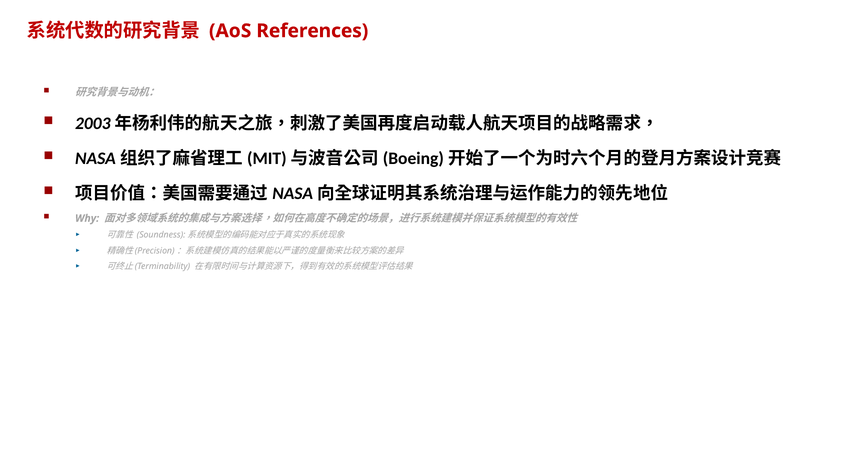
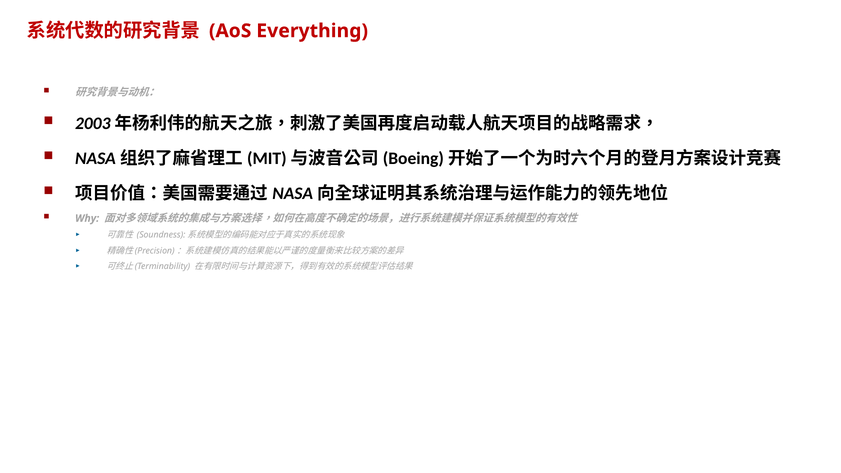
References: References -> Everything (312, 31)
